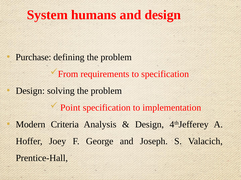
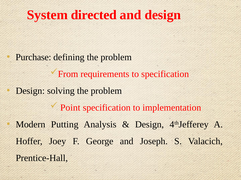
humans: humans -> directed (94, 15)
Criteria: Criteria -> Putting (65, 125)
